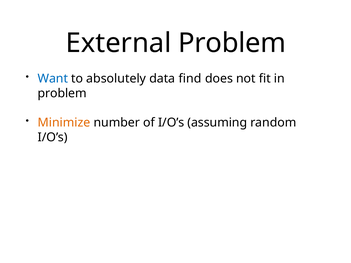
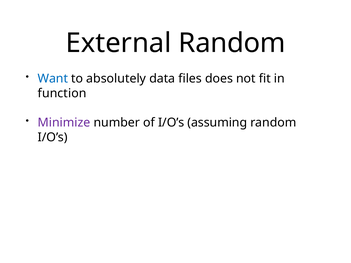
External Problem: Problem -> Random (232, 43)
find: find -> files (190, 79)
problem: problem -> function (62, 93)
Minimize colour: orange -> purple (64, 123)
